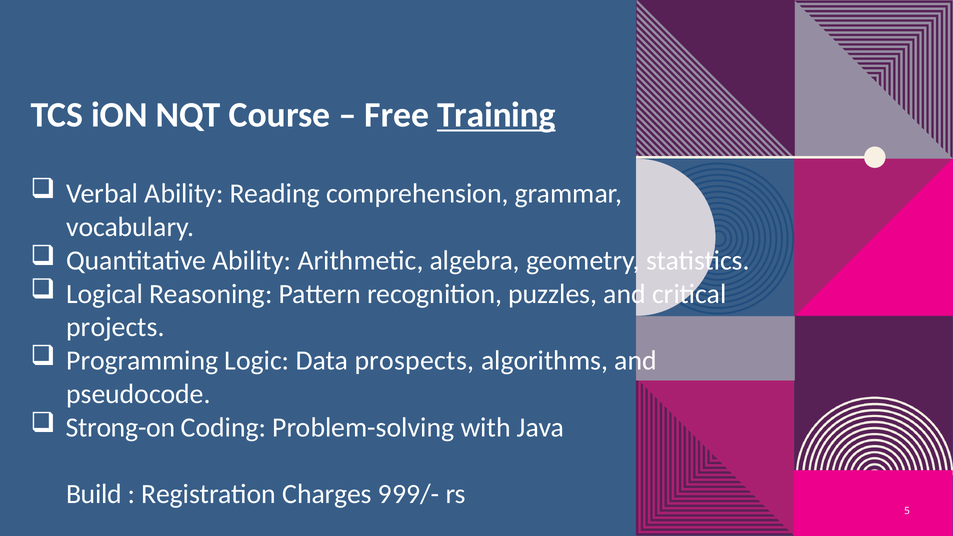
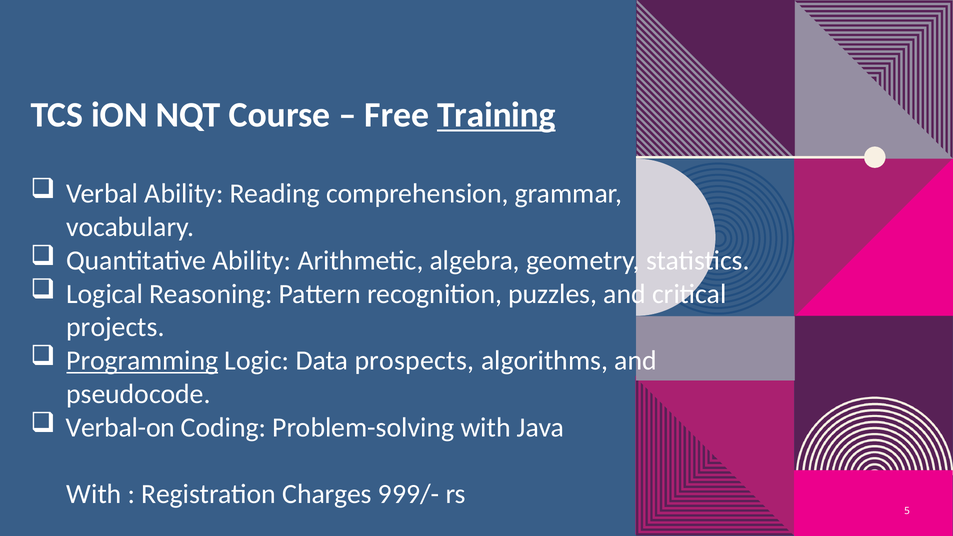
Programming underline: none -> present (142, 361)
Strong-on: Strong-on -> Verbal-on (120, 427)
Build: Build -> With (94, 494)
